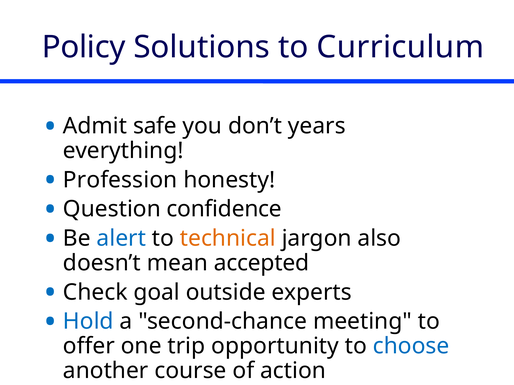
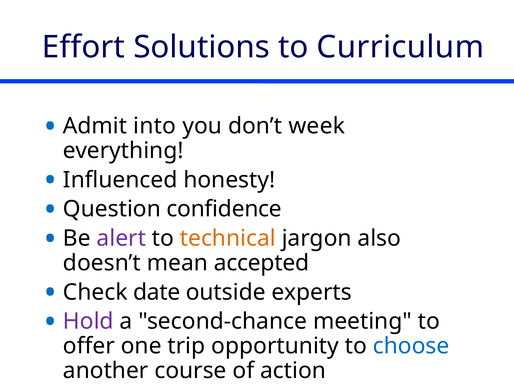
Policy: Policy -> Effort (83, 47)
safe: safe -> into (155, 126)
years: years -> week (317, 126)
Profession: Profession -> Influenced (120, 180)
alert colour: blue -> purple (121, 239)
goal: goal -> date (157, 293)
Hold colour: blue -> purple (88, 322)
